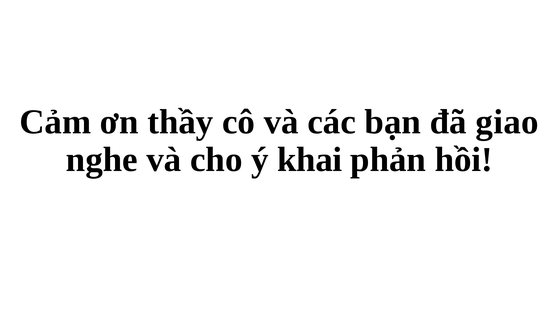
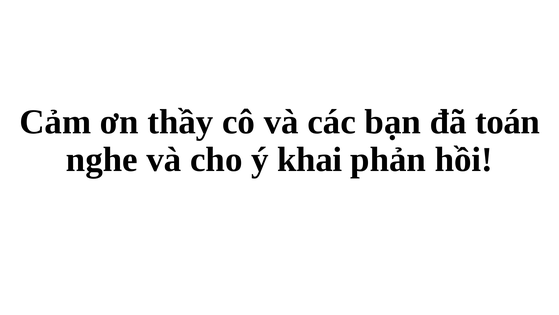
giao: giao -> toán (508, 122)
